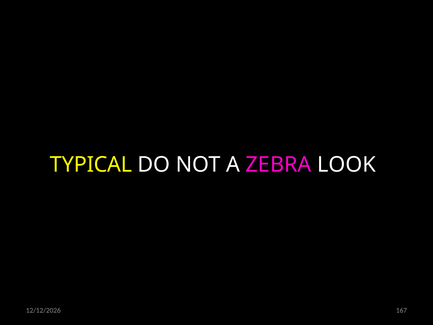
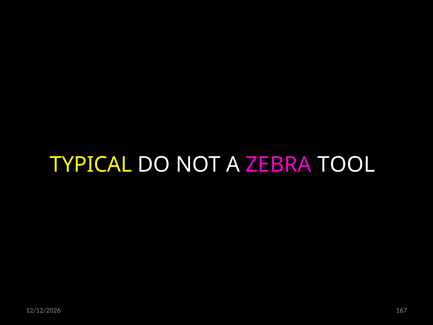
LOOK: LOOK -> TOOL (346, 164)
